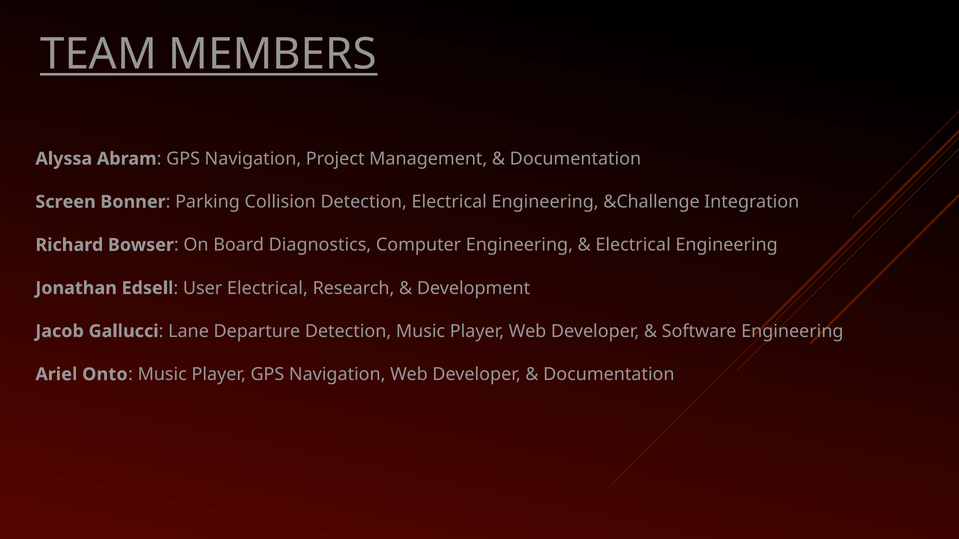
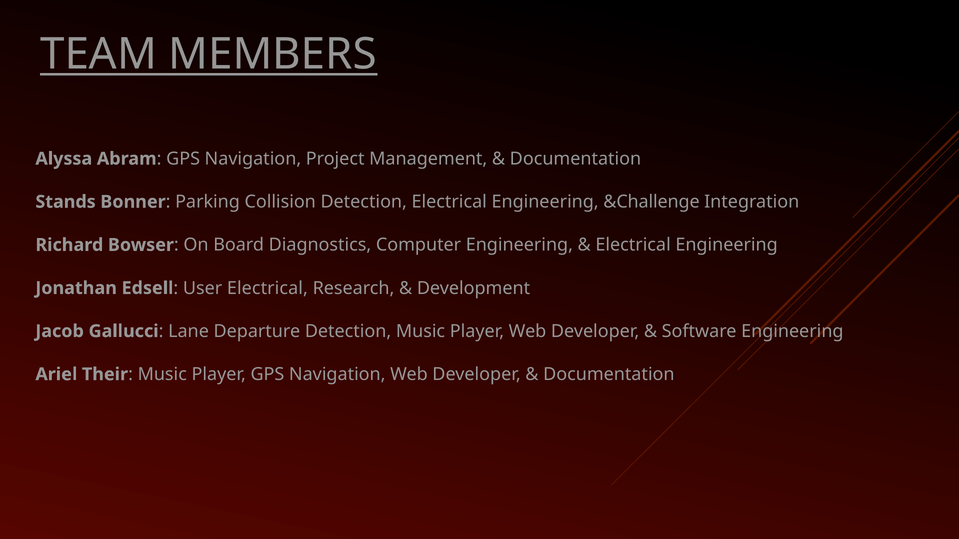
Screen: Screen -> Stands (66, 202)
Onto: Onto -> Their (105, 375)
